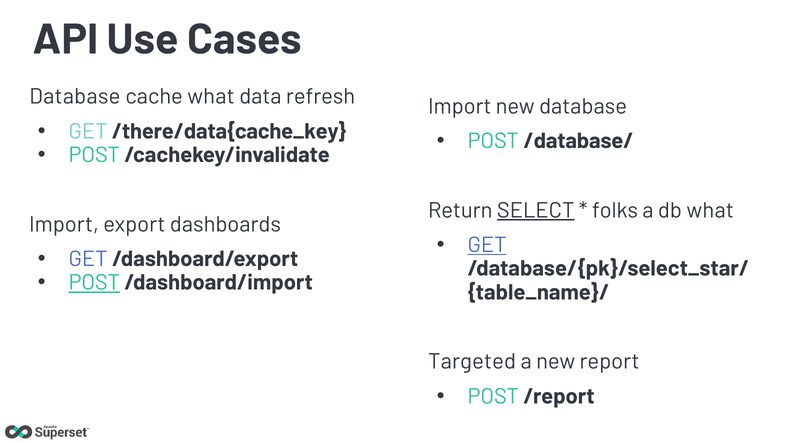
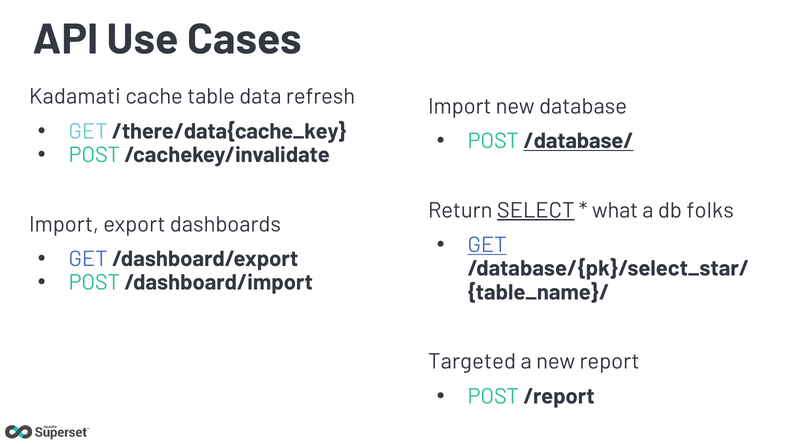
Database: Database -> Kadamati (75, 97)
cache what: what -> table (211, 97)
/database/ underline: none -> present (578, 141)
folks: folks -> what (615, 211)
db what: what -> folks (710, 211)
POST underline: present -> none (94, 283)
